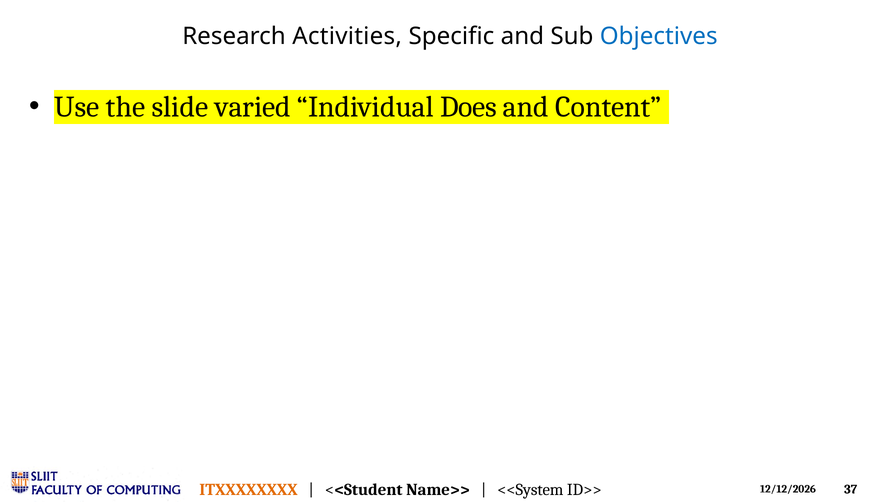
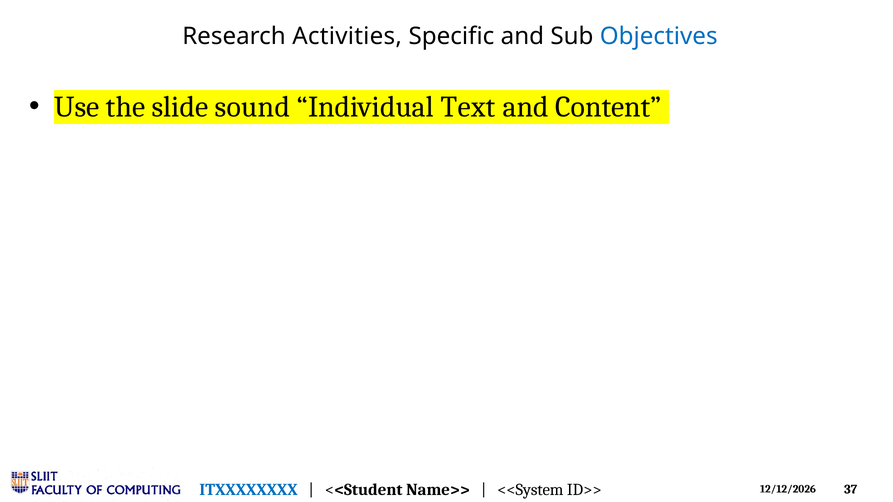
varied: varied -> sound (252, 107)
Does: Does -> Text (468, 107)
ITXXXXXXXX colour: orange -> blue (248, 490)
